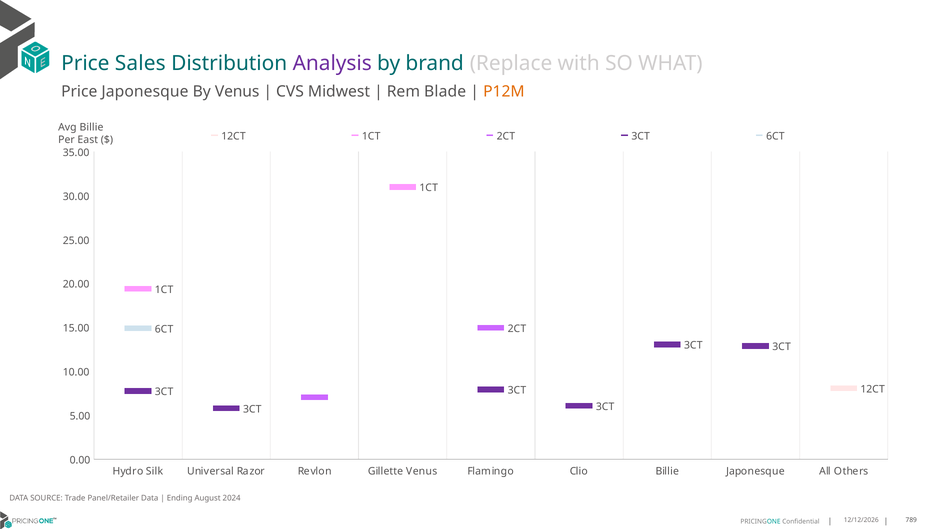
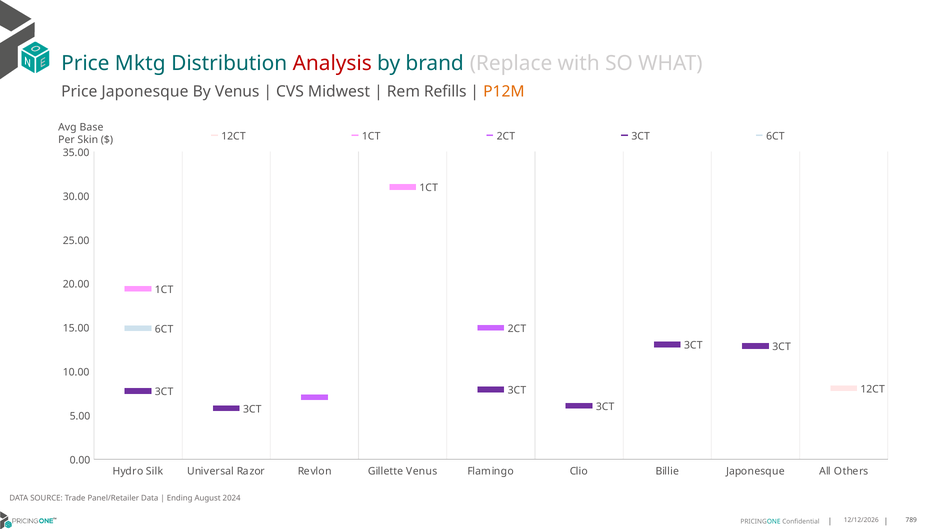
Sales: Sales -> Mktg (140, 63)
Analysis colour: purple -> red (332, 63)
Blade: Blade -> Refills (445, 92)
Avg Billie: Billie -> Base (91, 127)
East: East -> Skin (88, 140)
